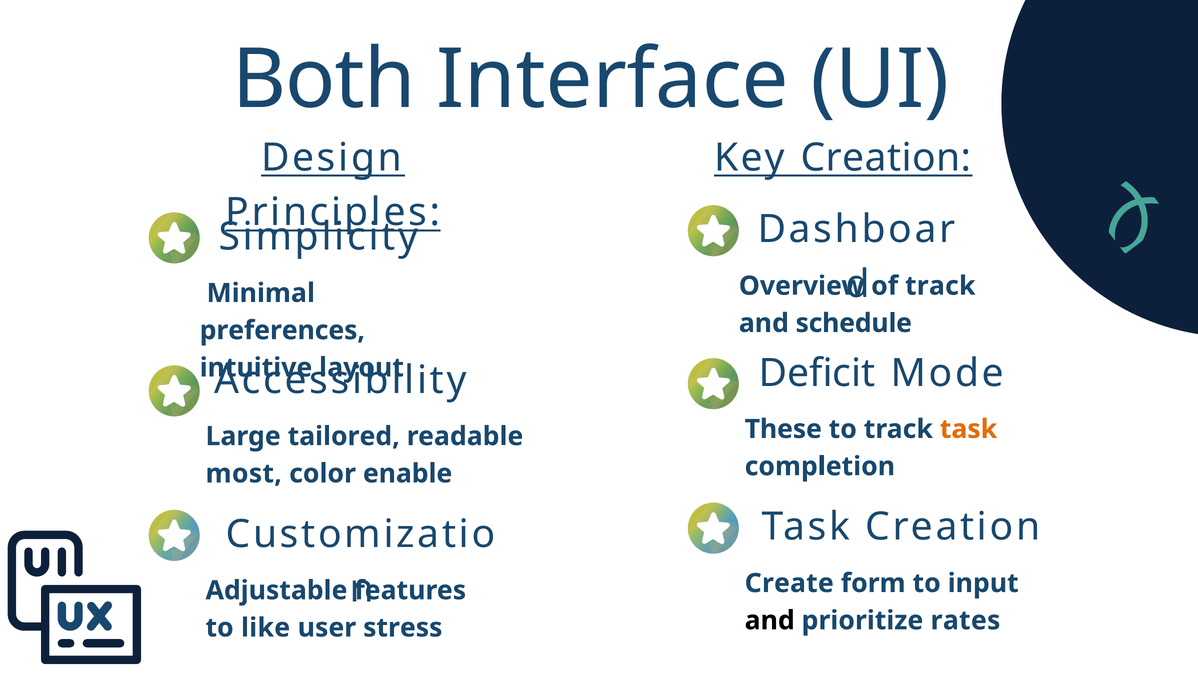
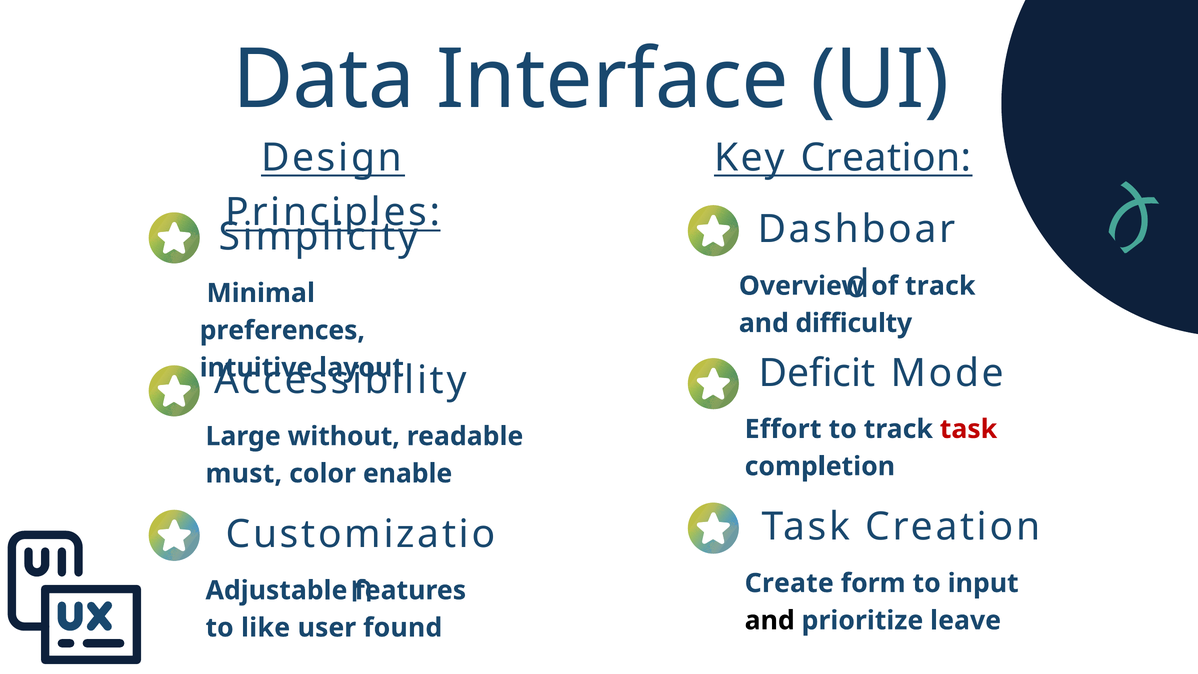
Both: Both -> Data (324, 80)
schedule: schedule -> difficulty (854, 323)
These: These -> Effort (783, 429)
task colour: orange -> red (968, 429)
tailored: tailored -> without (344, 436)
most: most -> must (244, 474)
rates: rates -> leave (966, 620)
stress: stress -> found (403, 628)
